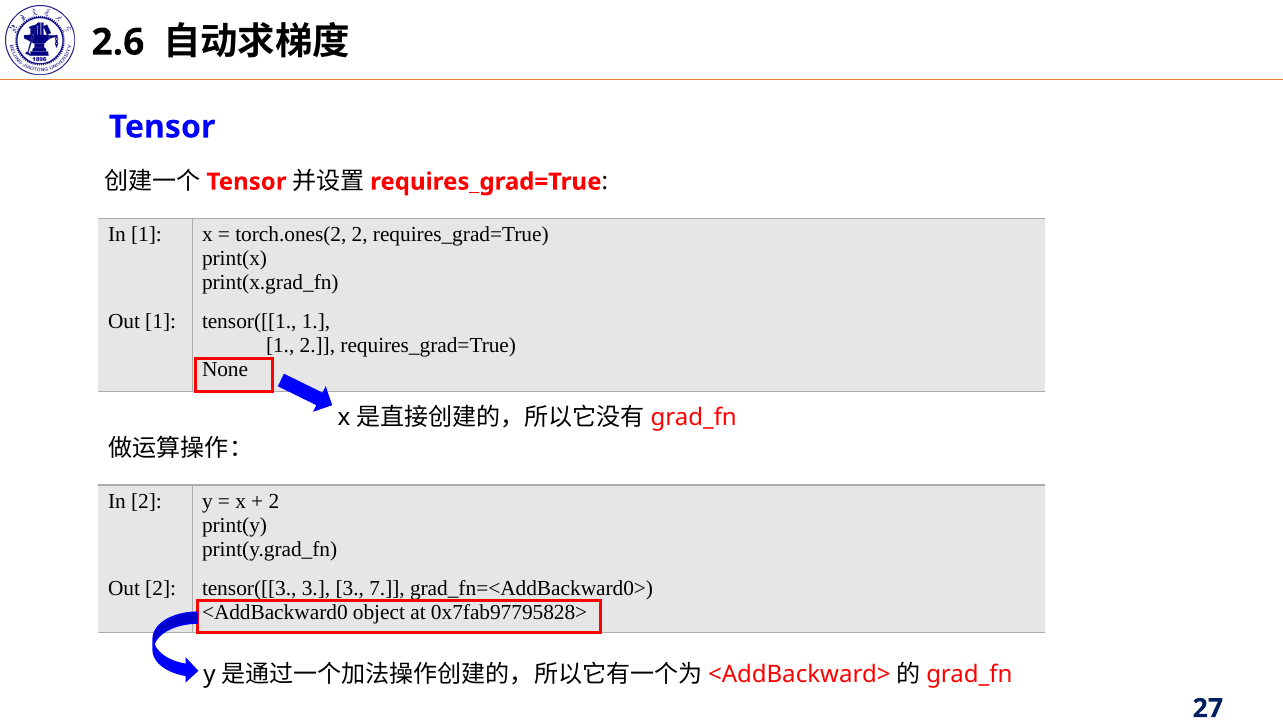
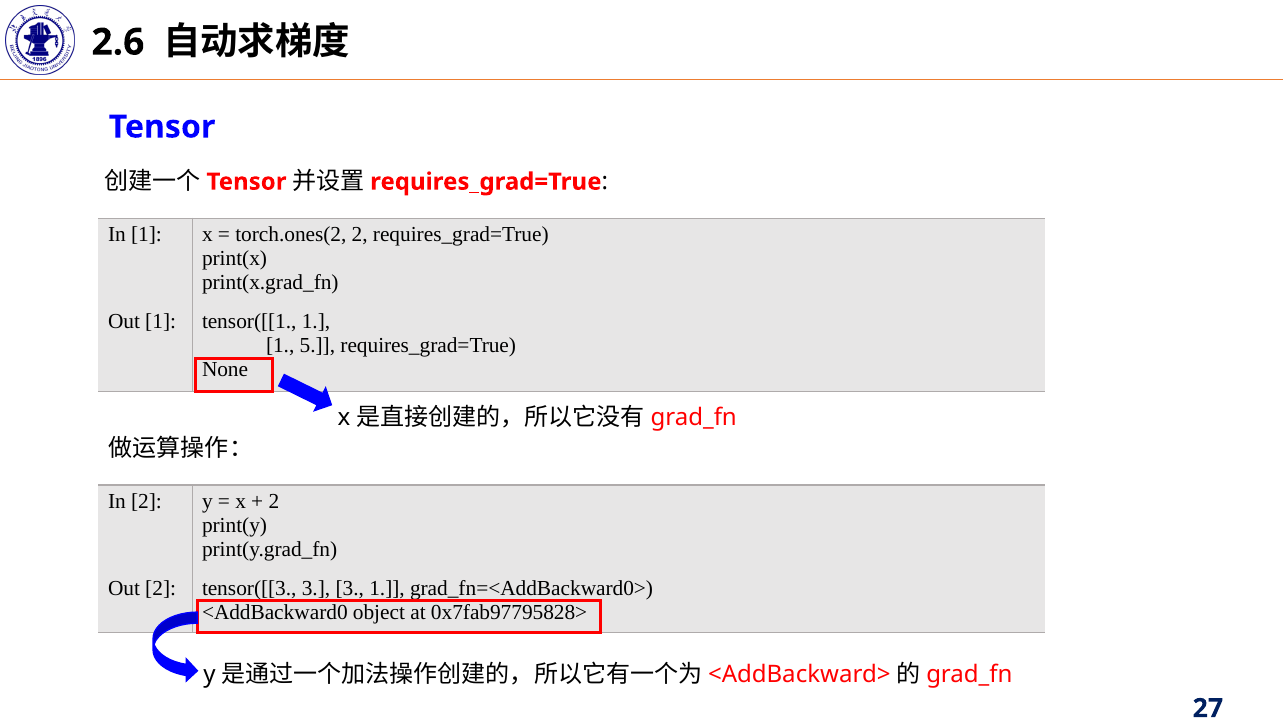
1 2: 2 -> 5 (317, 345)
3 7: 7 -> 1 (387, 588)
